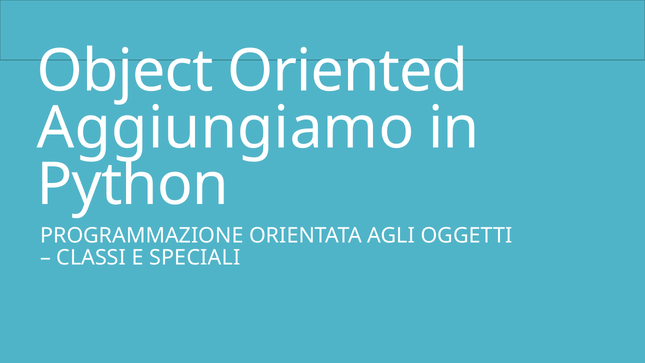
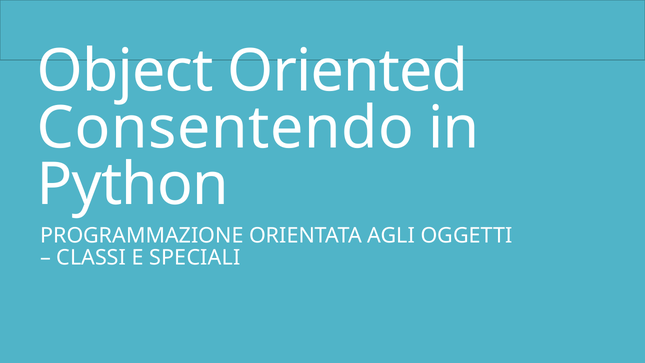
Aggiungiamo: Aggiungiamo -> Consentendo (225, 128)
